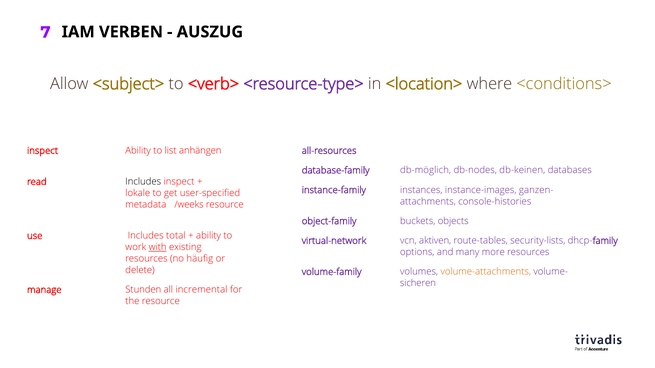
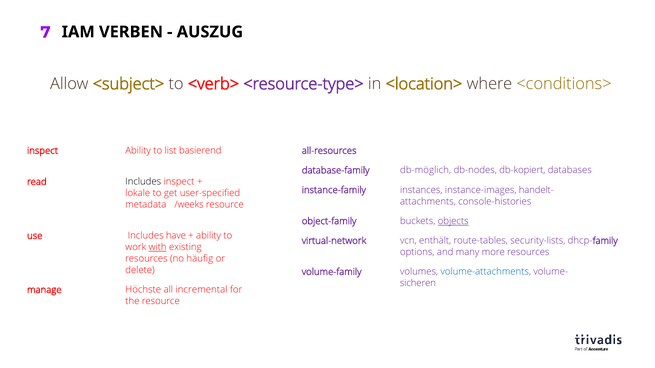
anhängen: anhängen -> basierend (200, 151)
db-keinen: db-keinen -> db-kopiert (522, 171)
ganzen-: ganzen- -> handelt- (536, 190)
objects underline: none -> present (453, 221)
total: total -> have (176, 236)
aktiven: aktiven -> enthält (435, 241)
volume-attachments colour: orange -> blue (486, 272)
Stunden: Stunden -> Höchste (143, 290)
